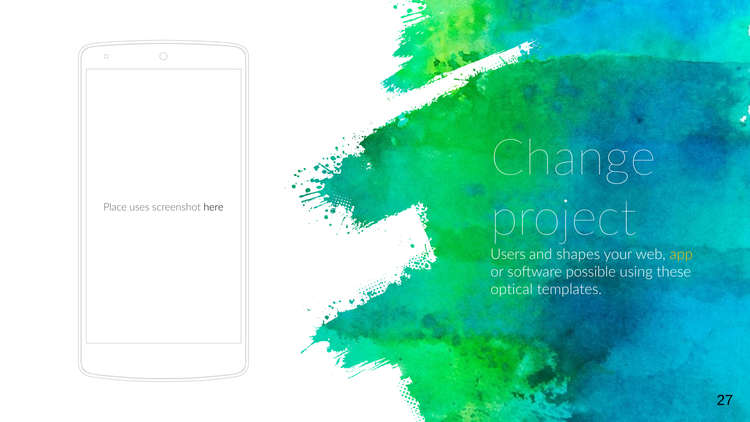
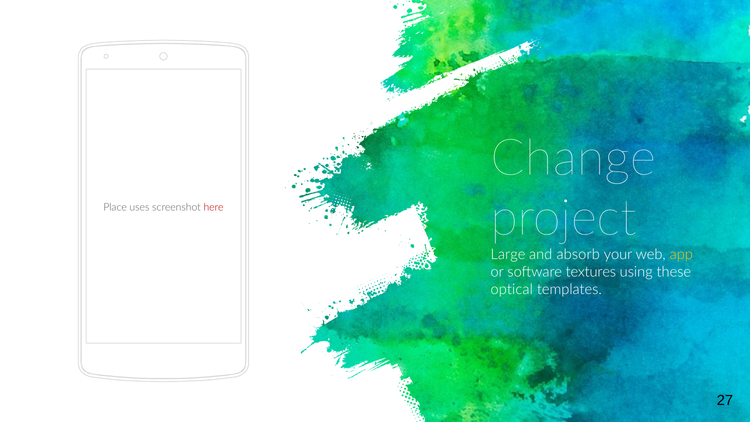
here colour: black -> red (214, 207)
Users: Users -> Large (508, 254)
shapes: shapes -> absorb (578, 254)
possible: possible -> textures (591, 272)
